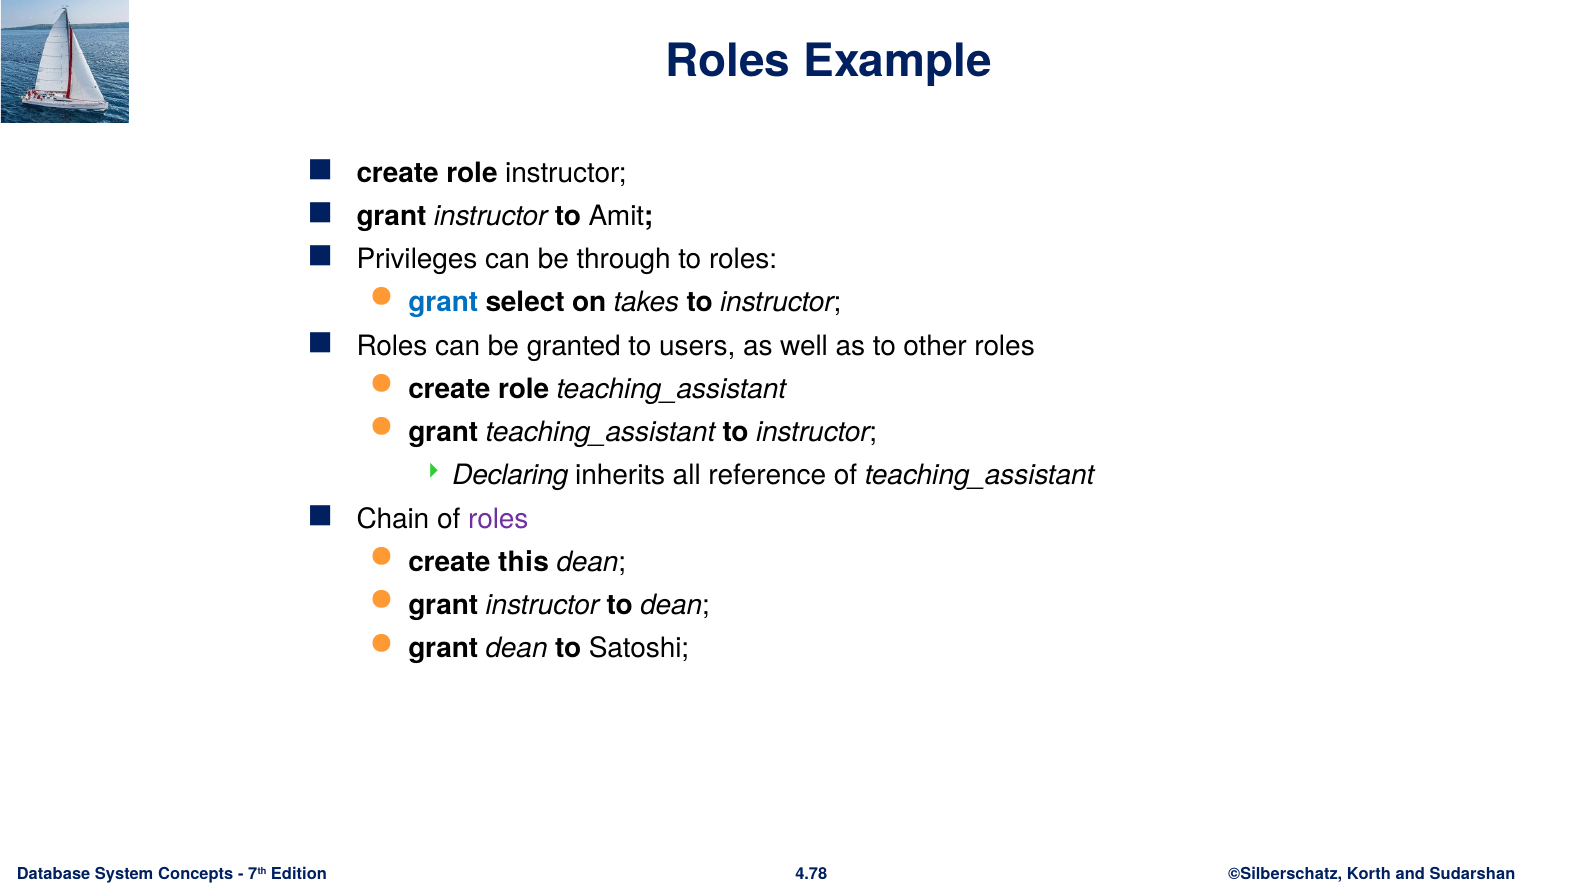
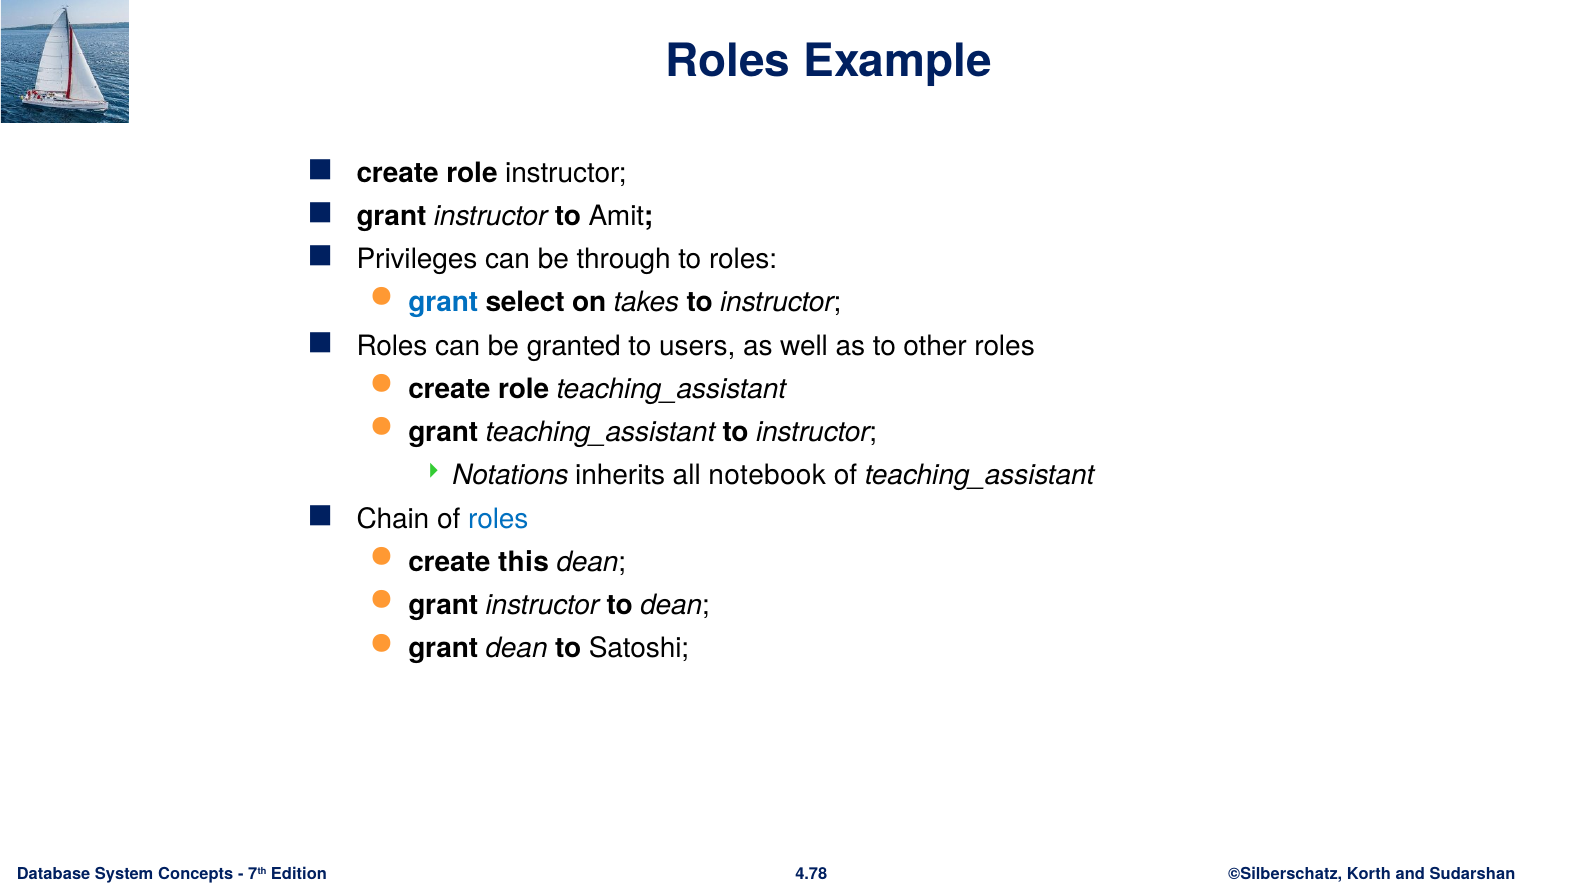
Declaring: Declaring -> Notations (510, 476)
reference: reference -> notebook (767, 476)
roles colour: purple -> blue (498, 519)
